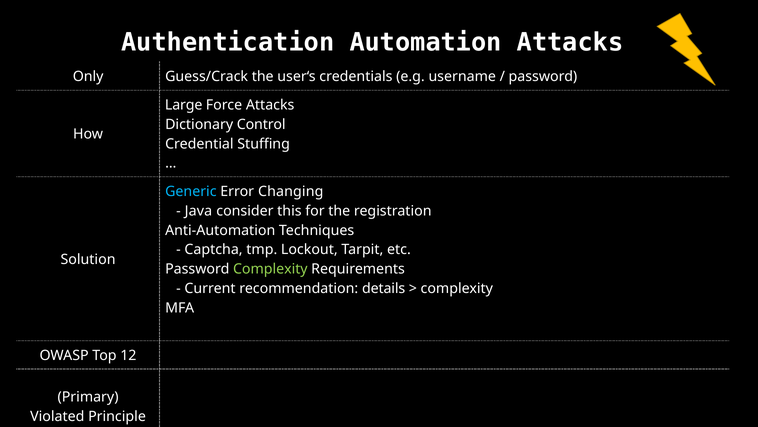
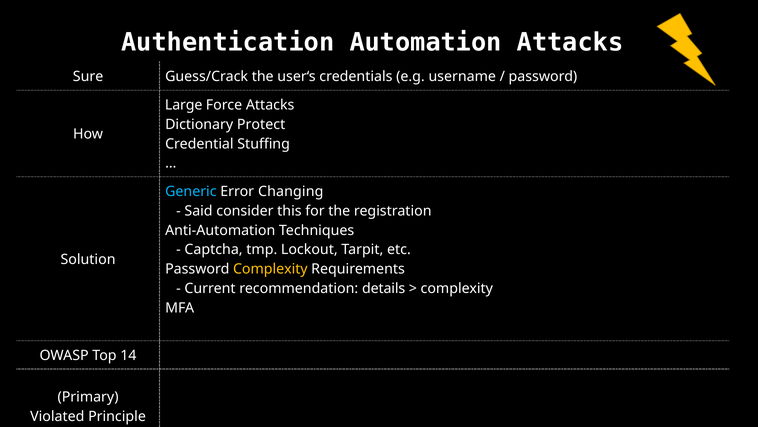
Only: Only -> Sure (88, 76)
Control: Control -> Protect (261, 124)
Java: Java -> Said (199, 211)
Complexity colour: light green -> yellow (270, 269)
12: 12 -> 14 (128, 355)
